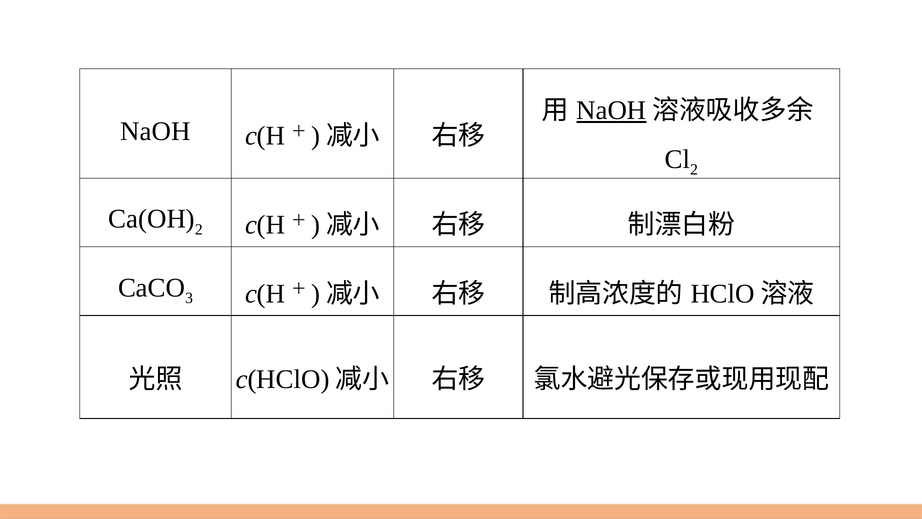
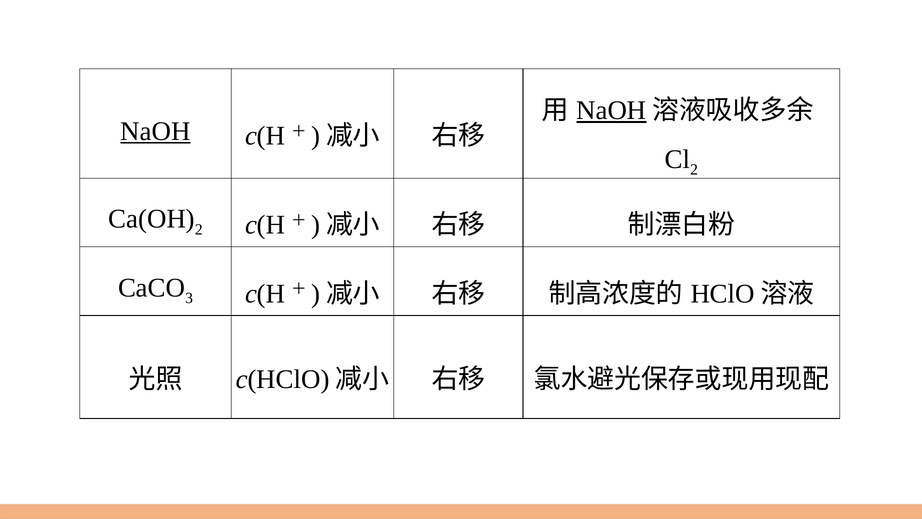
NaOH underline: none -> present (155, 131)
